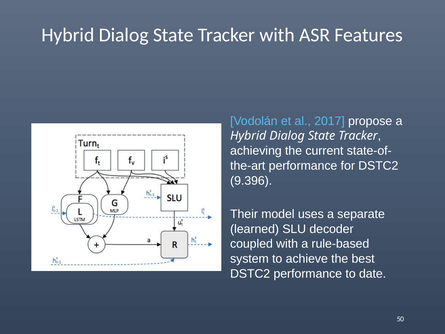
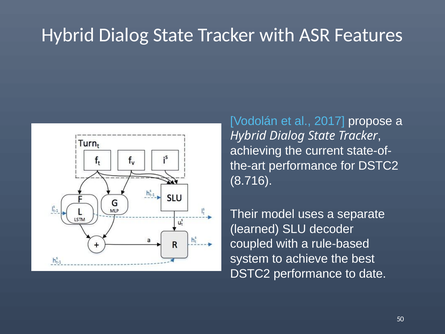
9.396: 9.396 -> 8.716 (251, 181)
